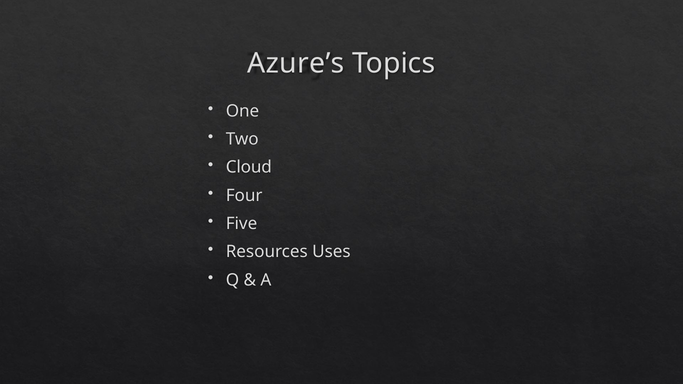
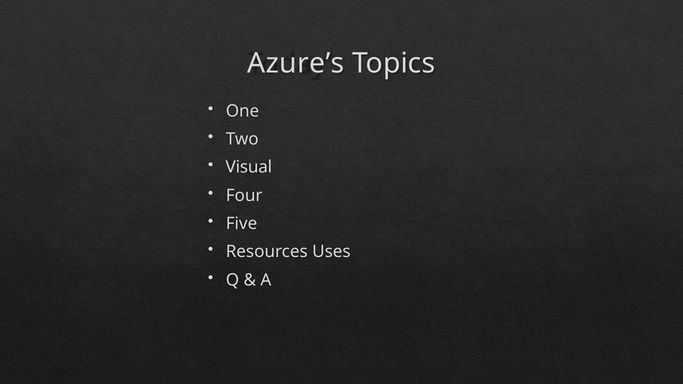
Cloud: Cloud -> Visual (249, 167)
